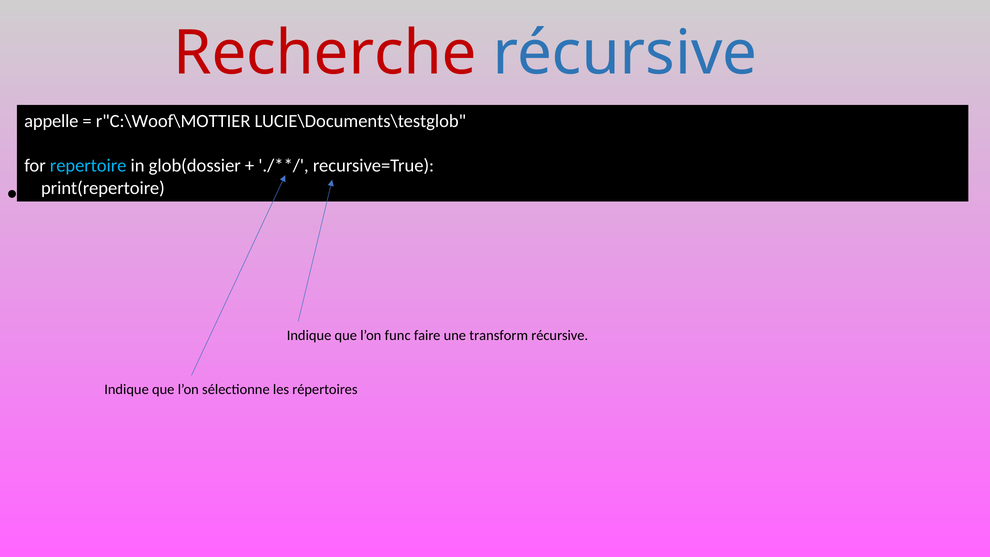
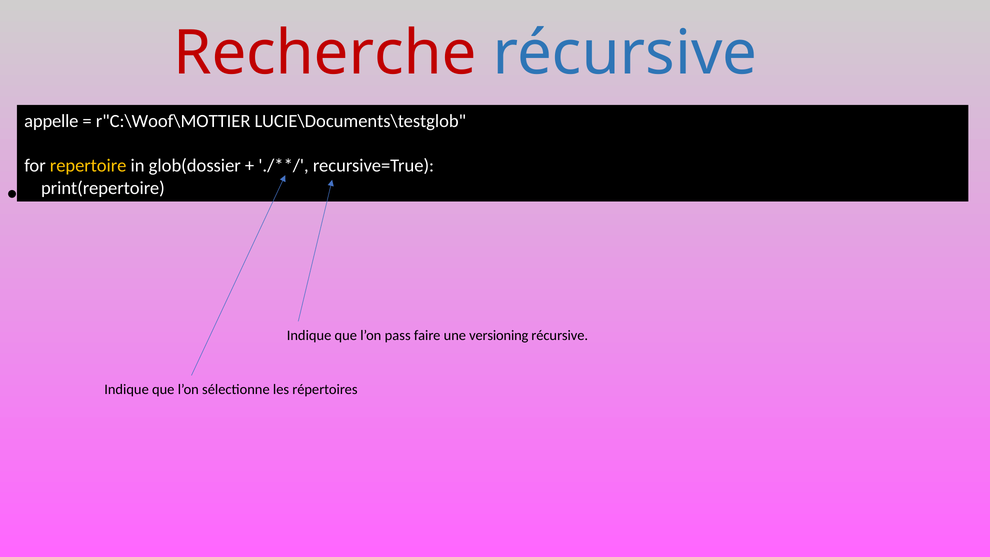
repertoire colour: light blue -> yellow (88, 166)
func: func -> pass (398, 335)
transform: transform -> versioning (499, 335)
